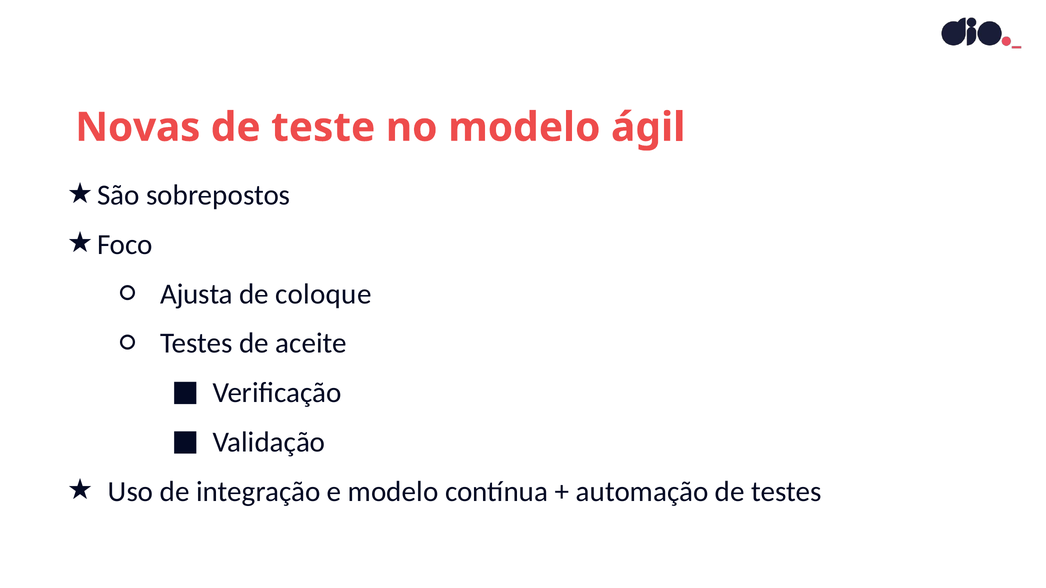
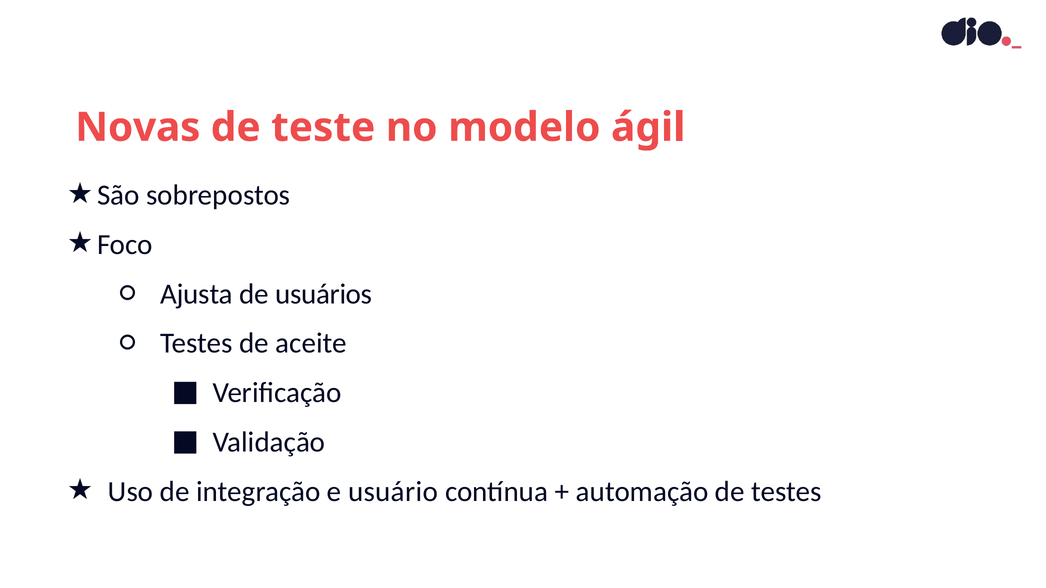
coloque: coloque -> usuários (324, 294)
e modelo: modelo -> usuário (393, 492)
